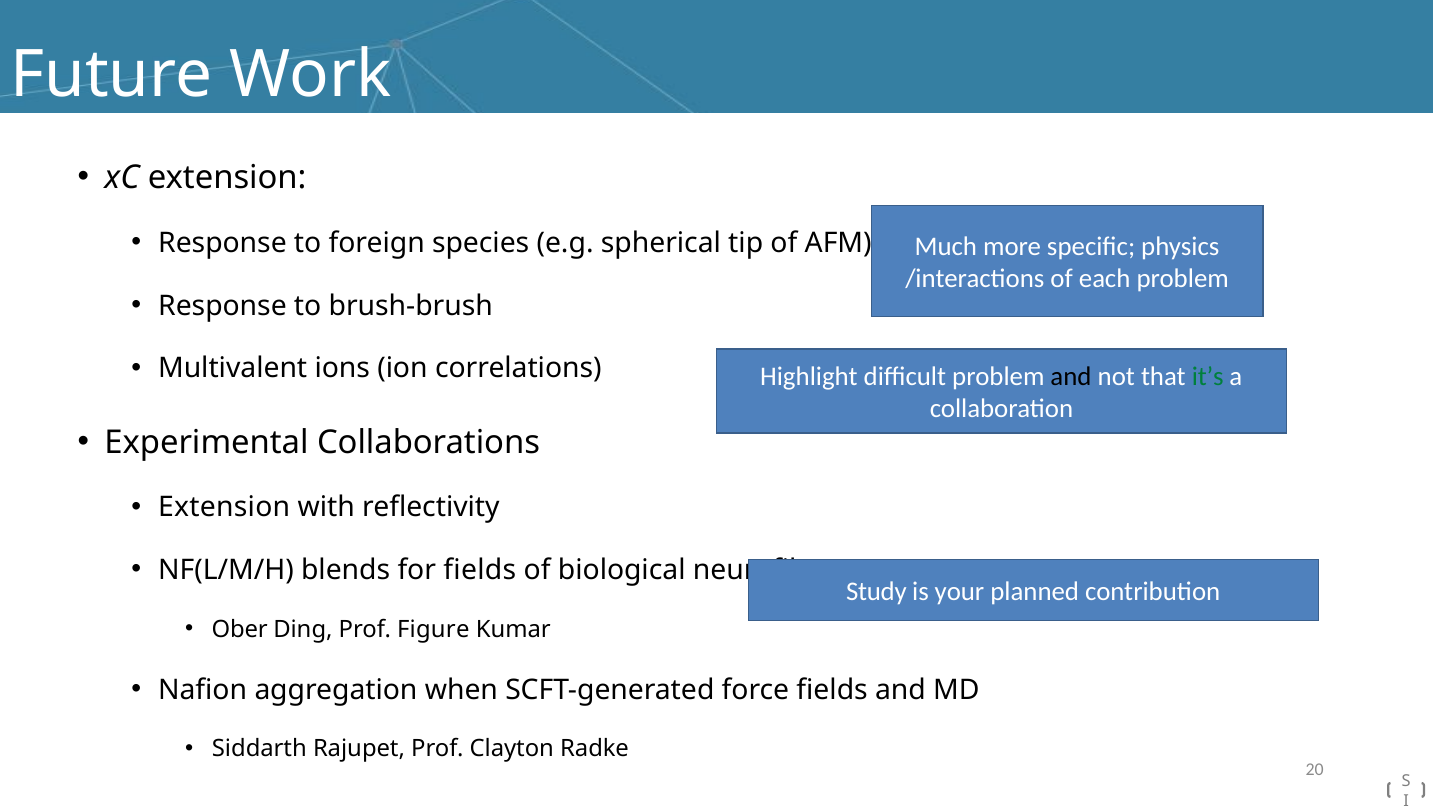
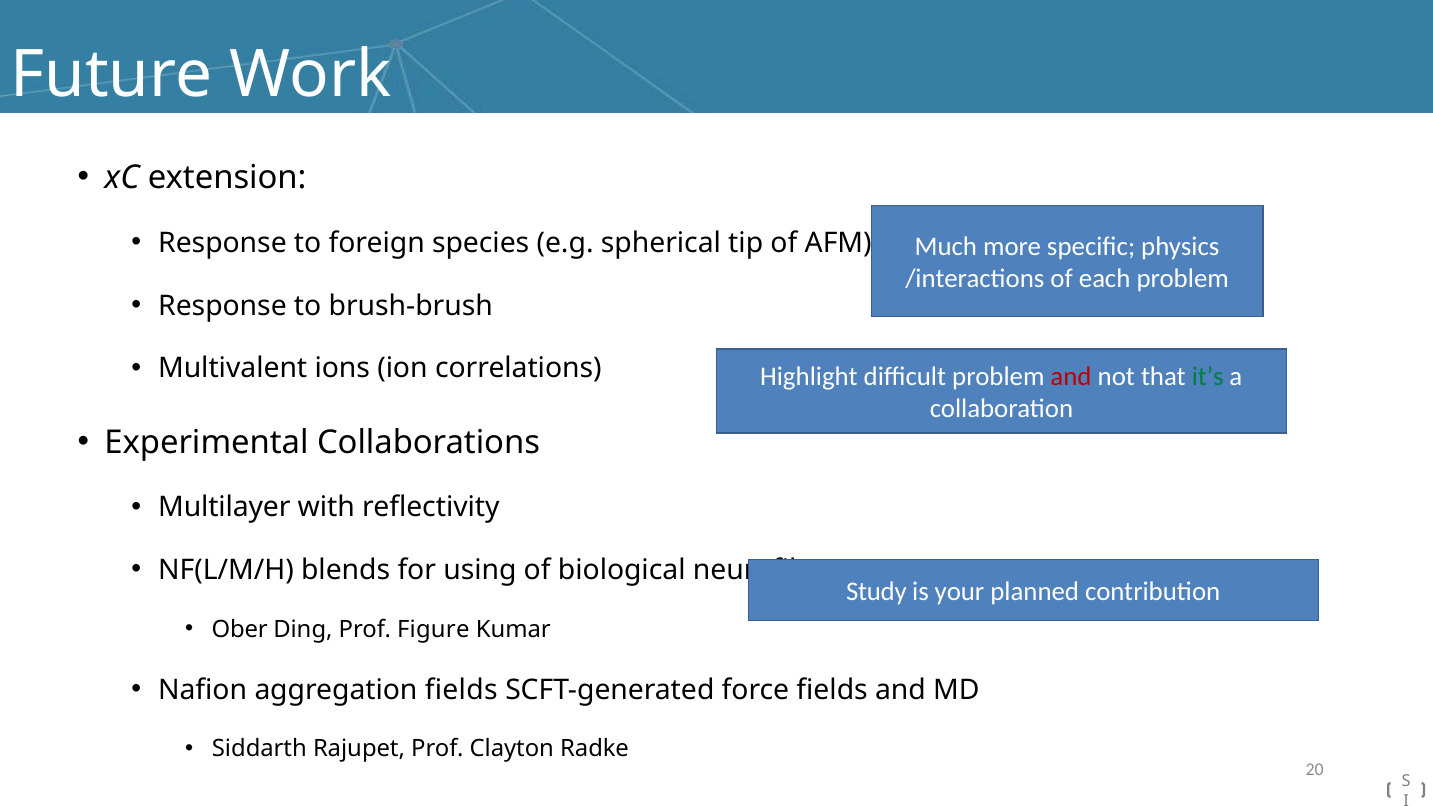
and colour: black -> red (1071, 377)
Extension: Extension -> Multilayer (224, 507)
for fields: fields -> using (480, 570)
aggregation when: when -> fields (461, 690)
